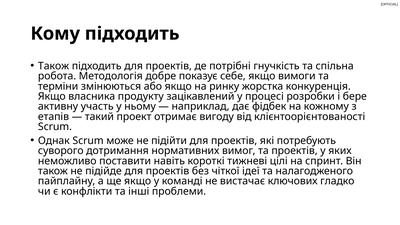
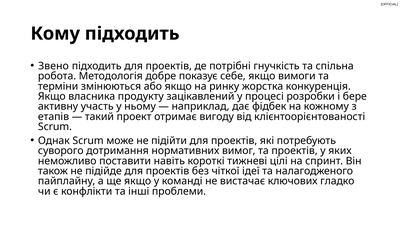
Також: Також -> Звено (54, 66)
